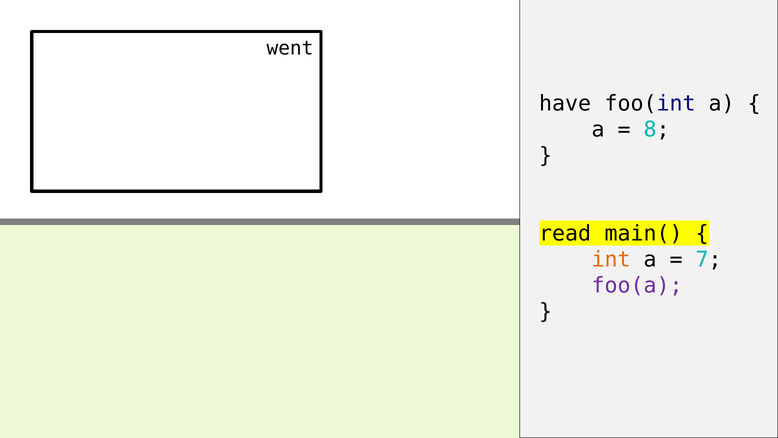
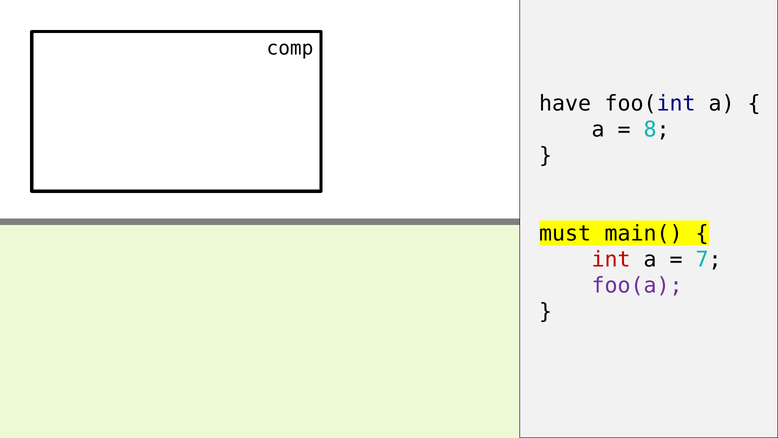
went: went -> comp (290, 48)
read: read -> must (565, 233)
int colour: orange -> red (611, 259)
